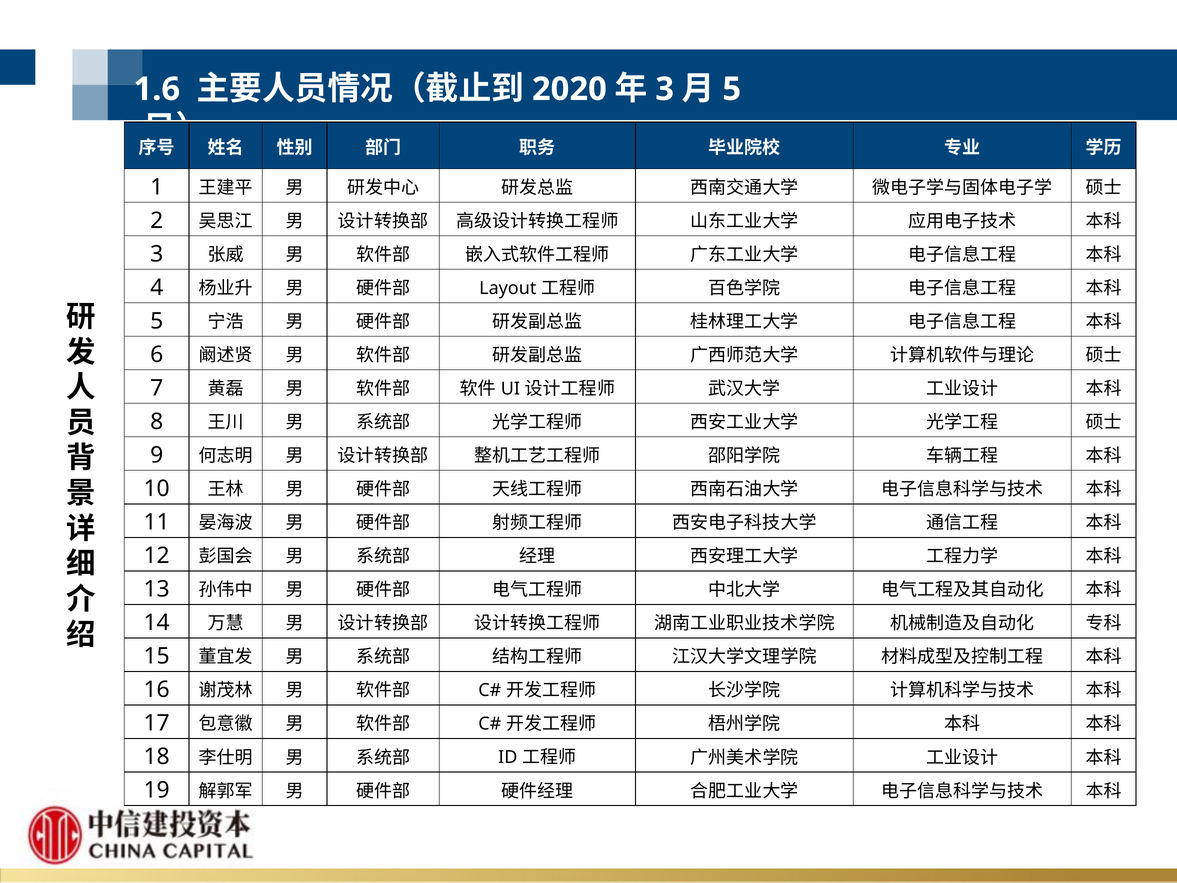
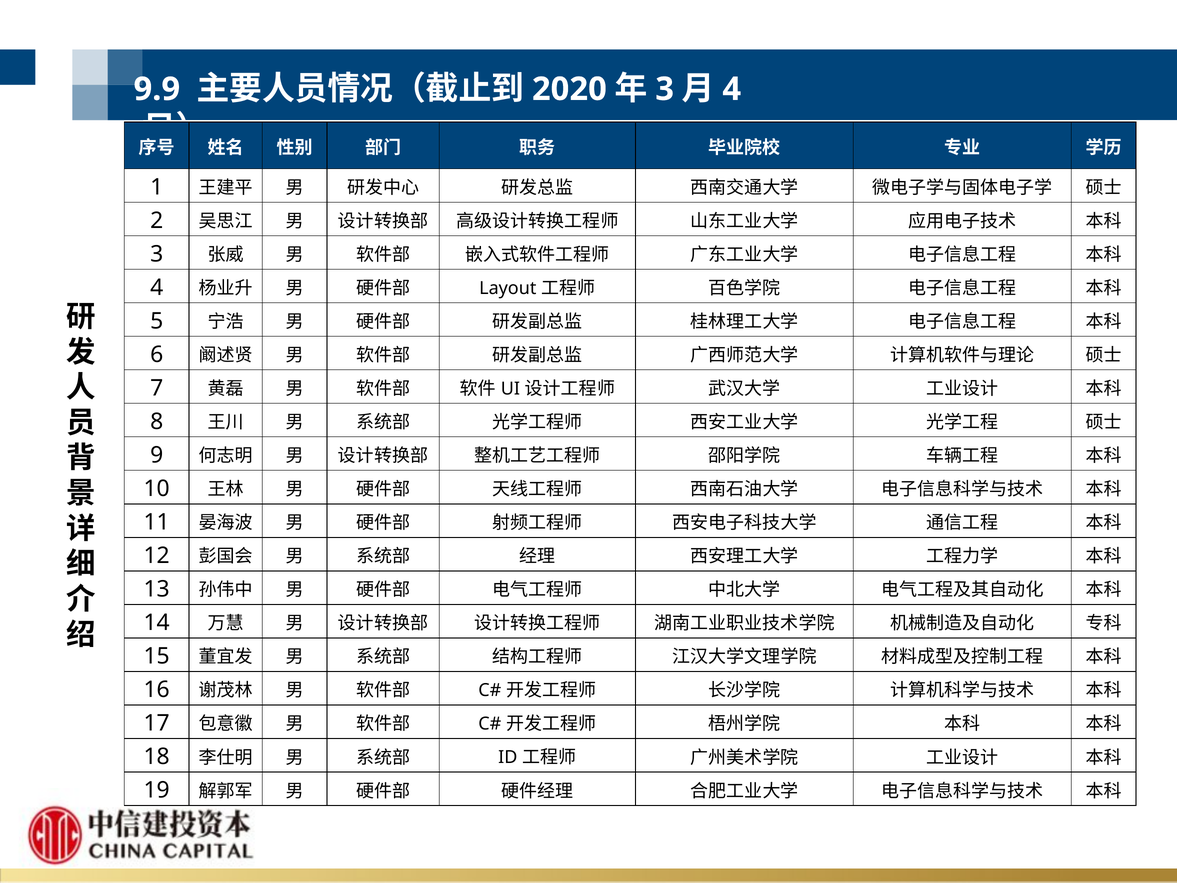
1.6: 1.6 -> 9.9 (157, 89)
5: 5 -> 4 (732, 89)
